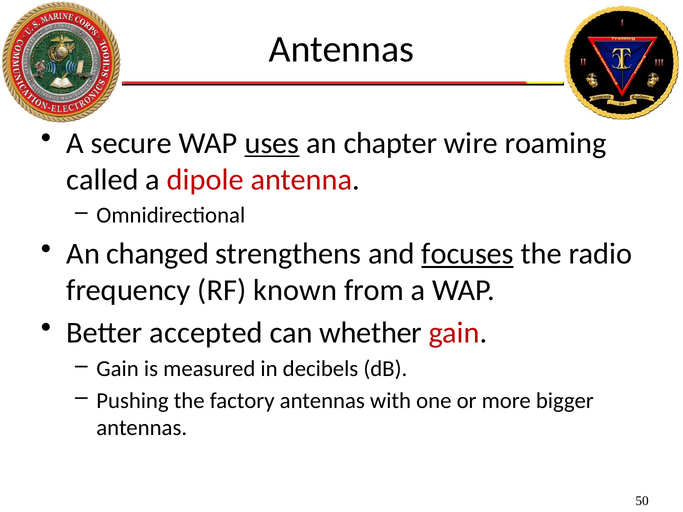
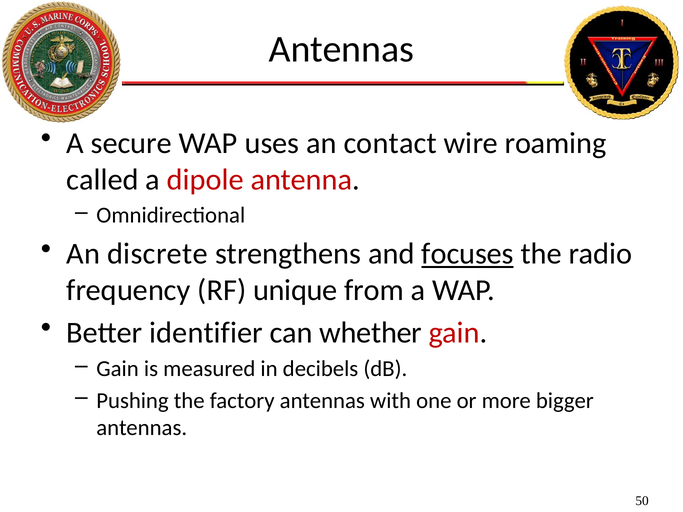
uses underline: present -> none (272, 143)
chapter: chapter -> contact (390, 143)
changed: changed -> discrete (158, 254)
known: known -> unique (295, 290)
accepted: accepted -> identifier (206, 333)
